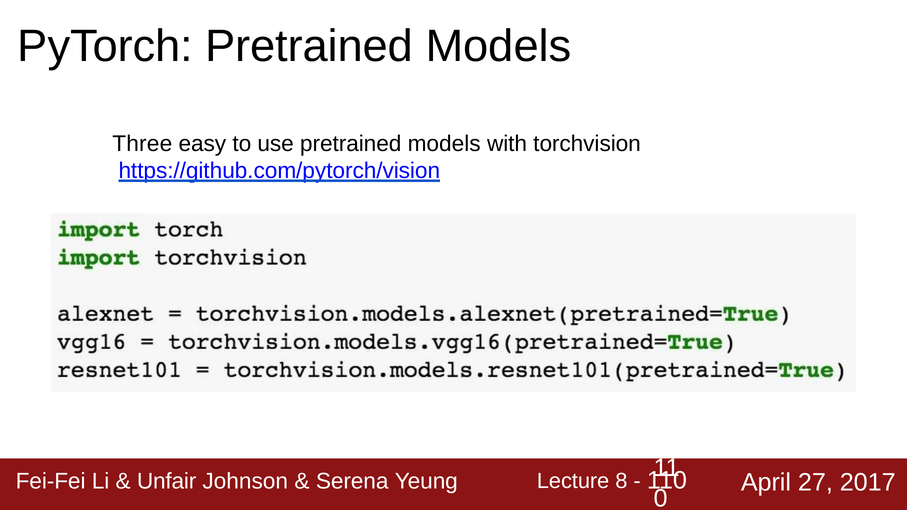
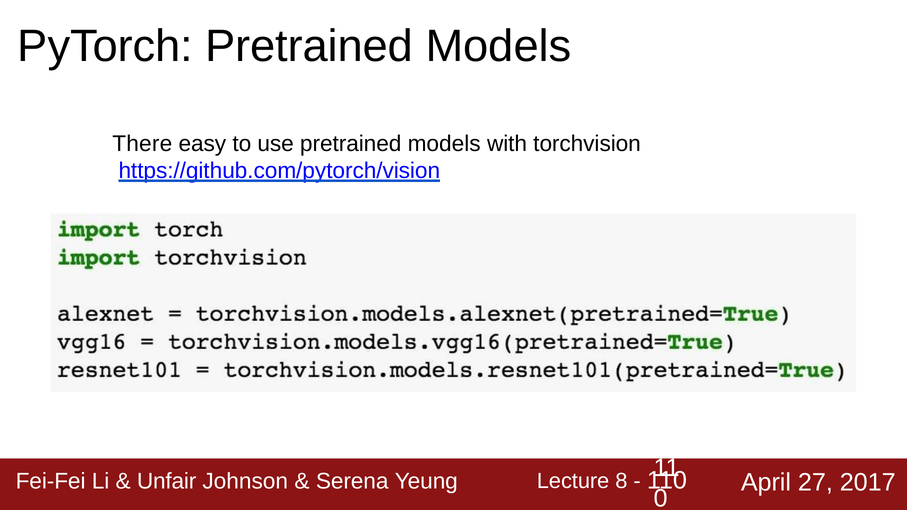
Three: Three -> There (142, 144)
